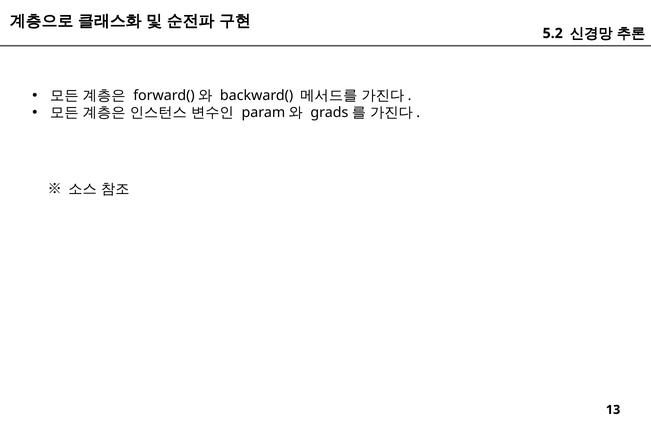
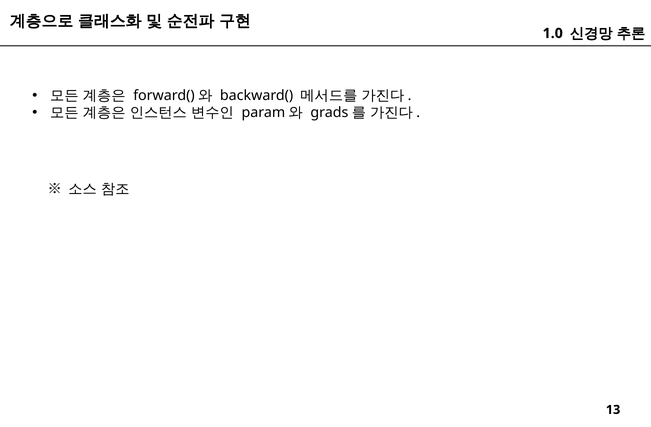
5.2: 5.2 -> 1.0 (553, 33)
